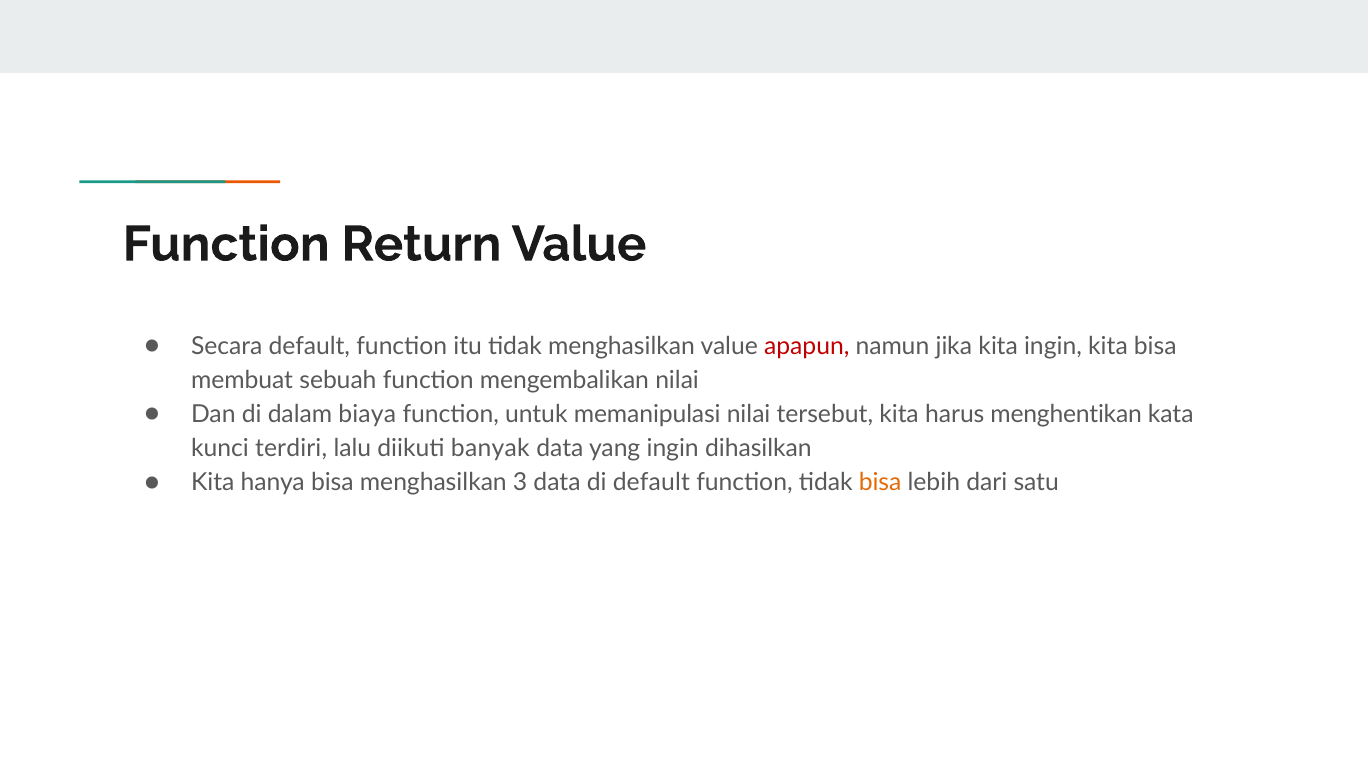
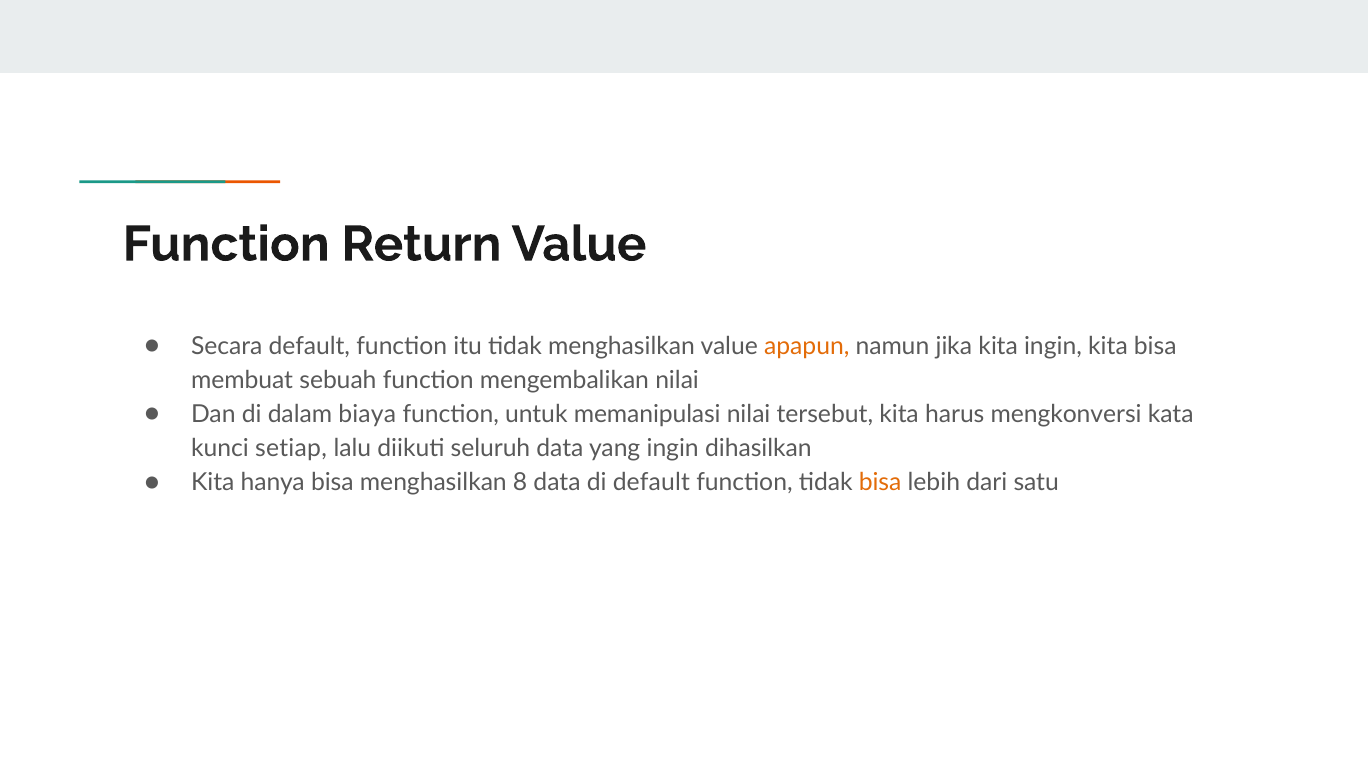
apapun colour: red -> orange (807, 346)
menghentikan: menghentikan -> mengkonversi (1066, 414)
terdiri: terdiri -> setiap (291, 448)
banyak: banyak -> seluruh (491, 448)
3: 3 -> 8 (520, 482)
